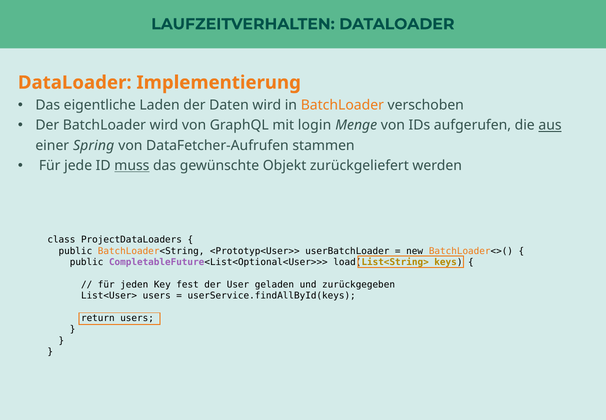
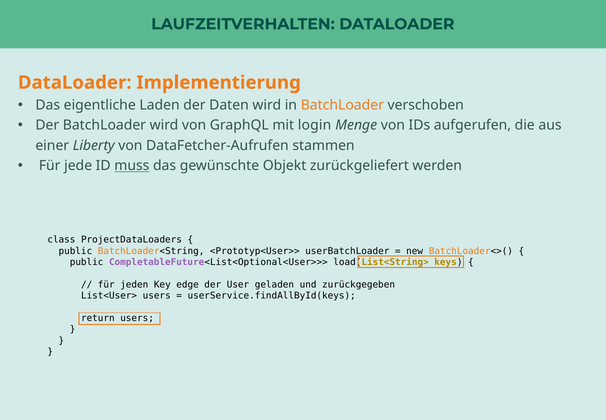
aus underline: present -> none (550, 125)
Spring: Spring -> Liberty (94, 145)
fest: fest -> edge (188, 284)
